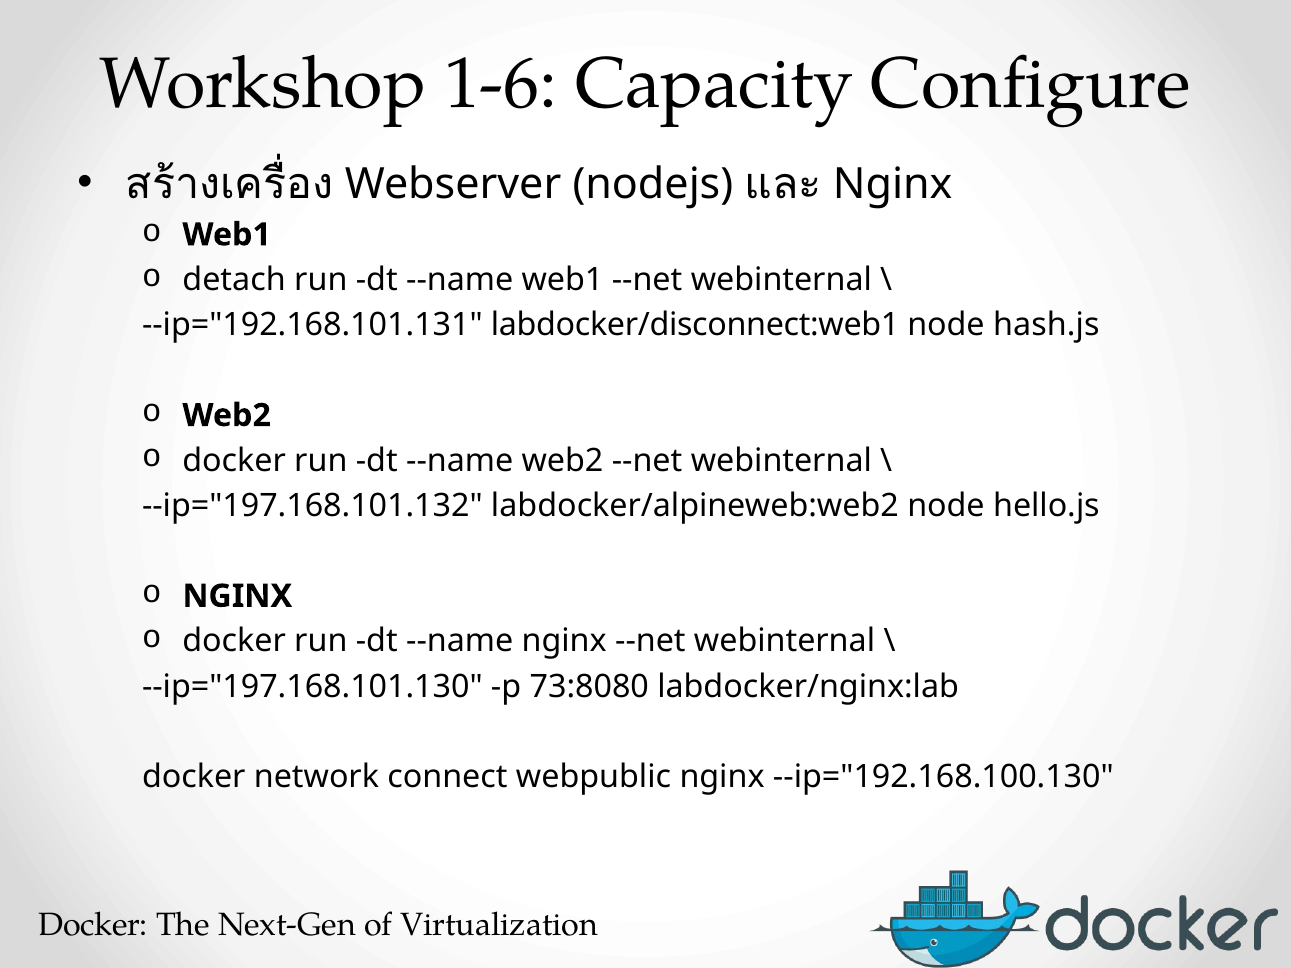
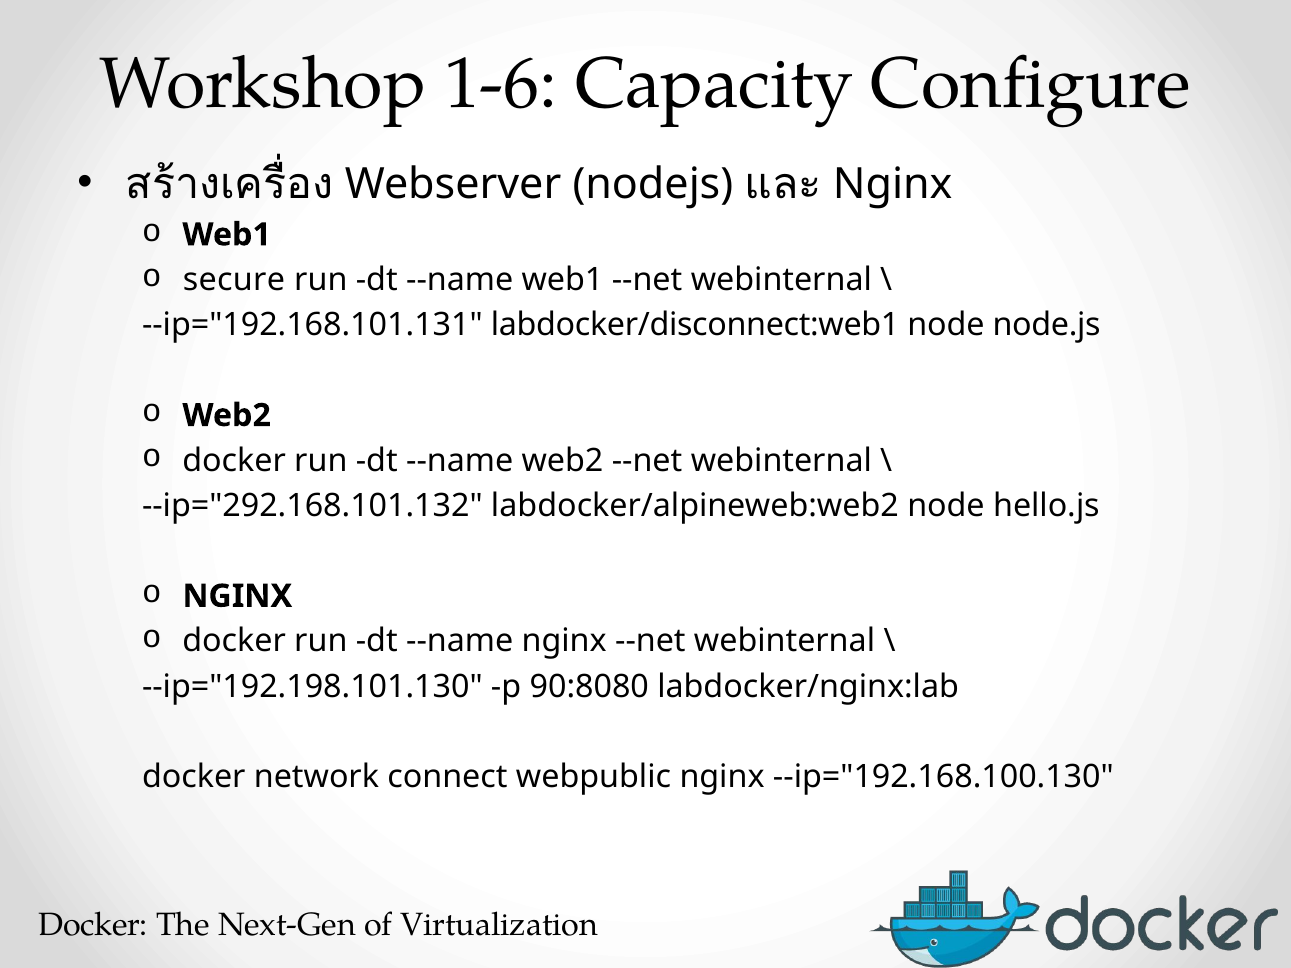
detach: detach -> secure (234, 280)
hash.js: hash.js -> node.js (1047, 325)
--ip="197.168.101.132: --ip="197.168.101.132 -> --ip="292.168.101.132 (312, 506)
--ip="197.168.101.130: --ip="197.168.101.130 -> --ip="192.198.101.130 (312, 687)
73:8080: 73:8080 -> 90:8080 (589, 687)
